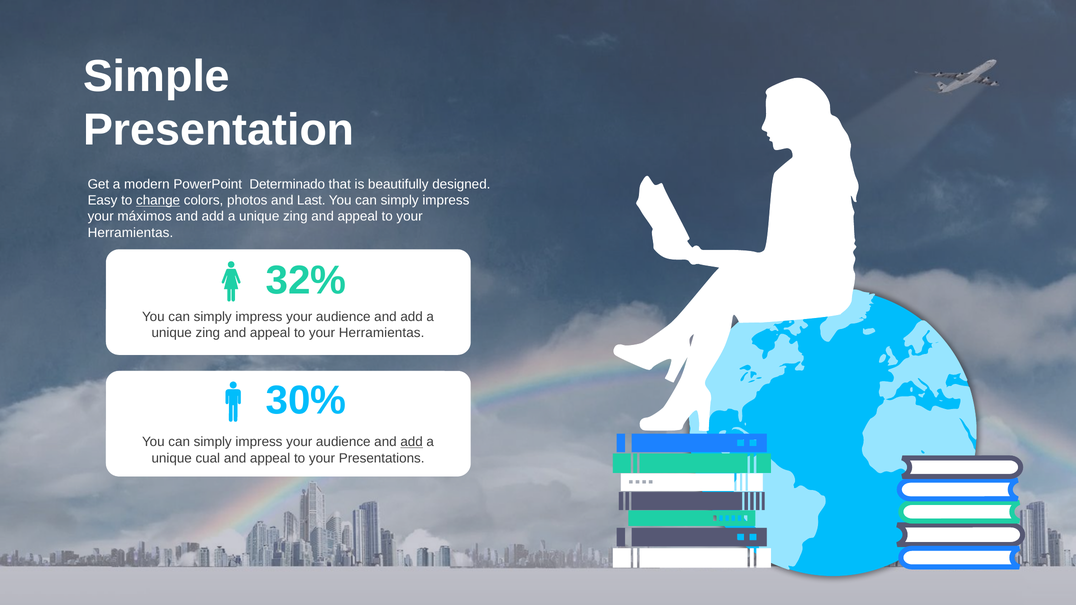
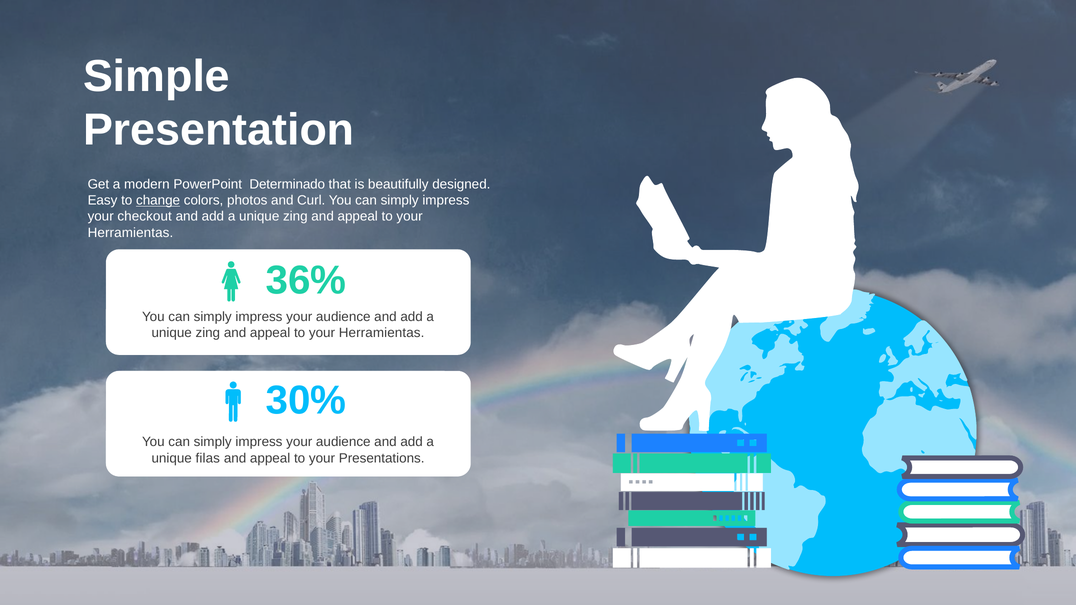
Last: Last -> Curl (311, 200)
máximos: máximos -> checkout (145, 217)
32%: 32% -> 36% (306, 281)
add underline: present -> none (412, 442)
cual: cual -> filas (208, 458)
